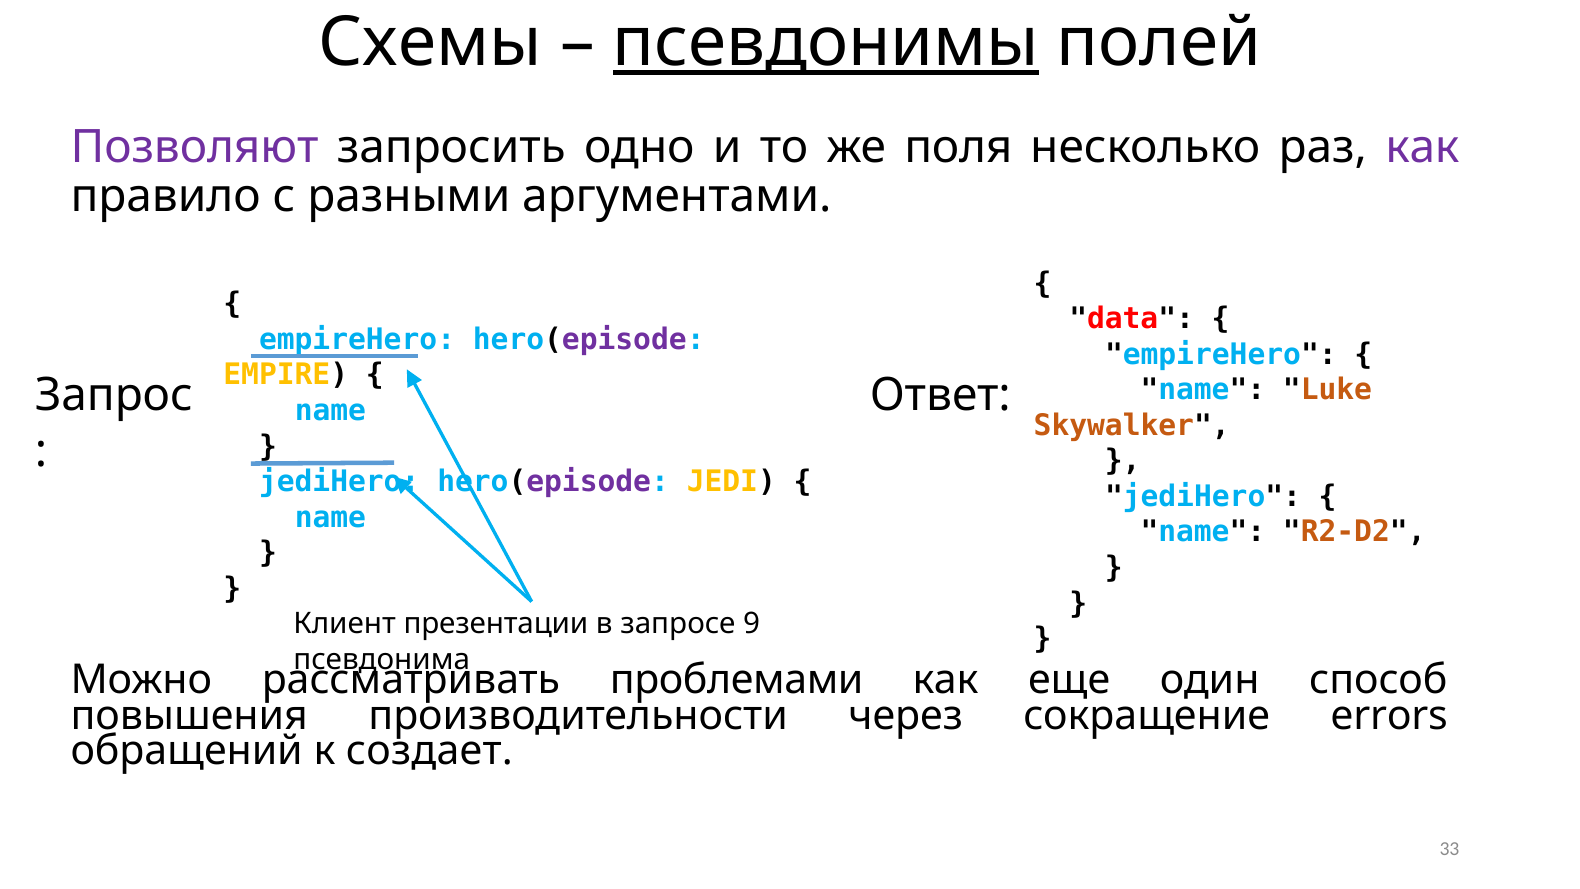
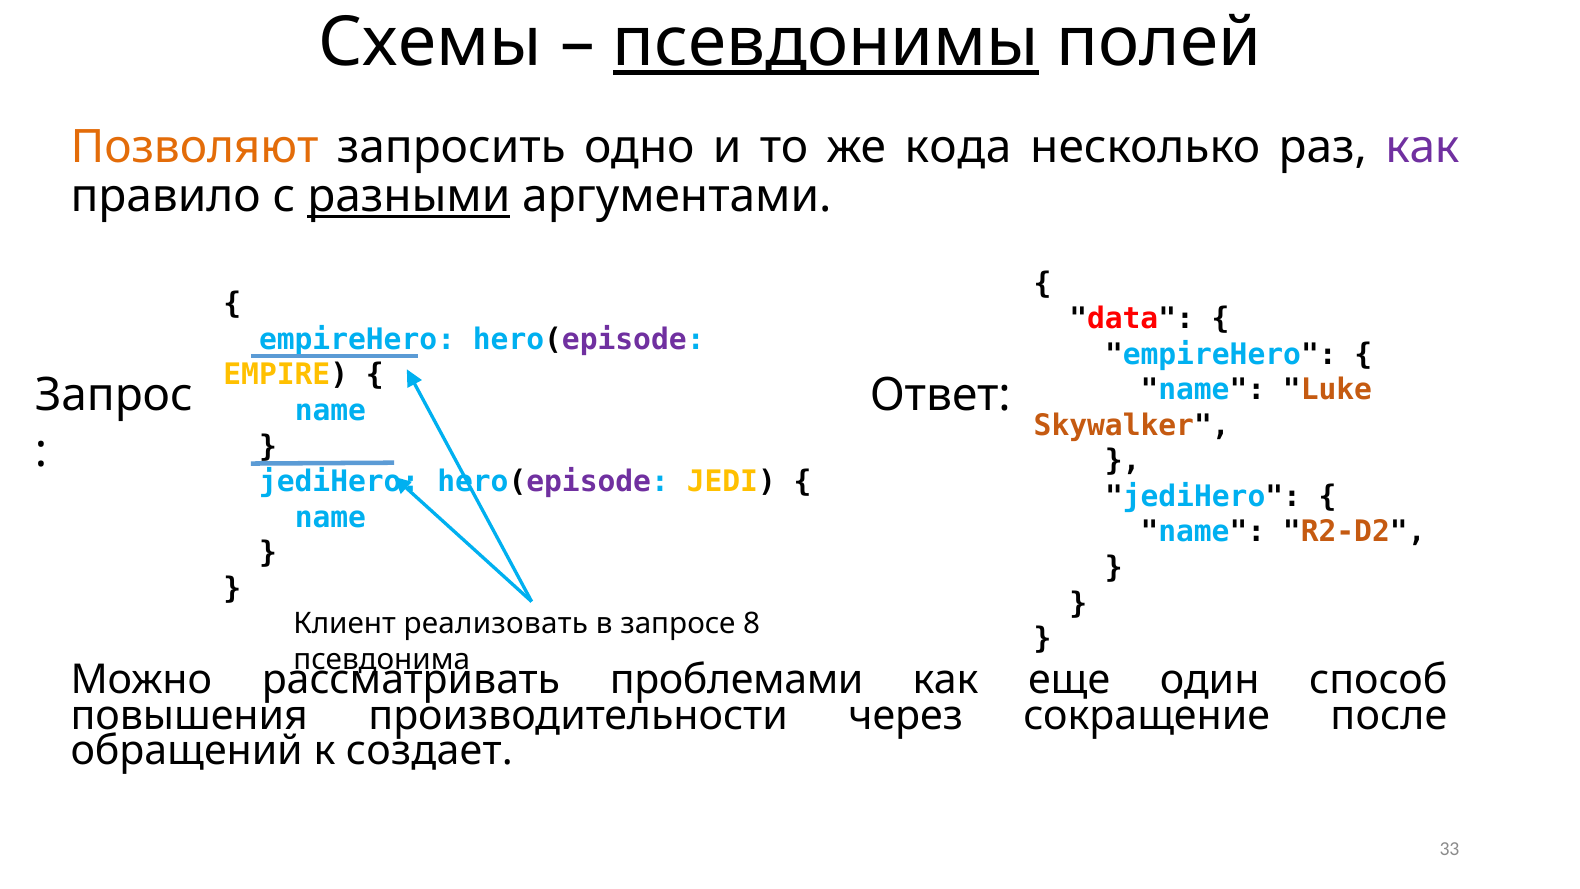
Позволяют colour: purple -> orange (195, 147)
поля: поля -> кода (958, 147)
разными underline: none -> present (409, 197)
презентации: презентации -> реализовать (496, 624)
9: 9 -> 8 (752, 624)
errors: errors -> после (1389, 715)
